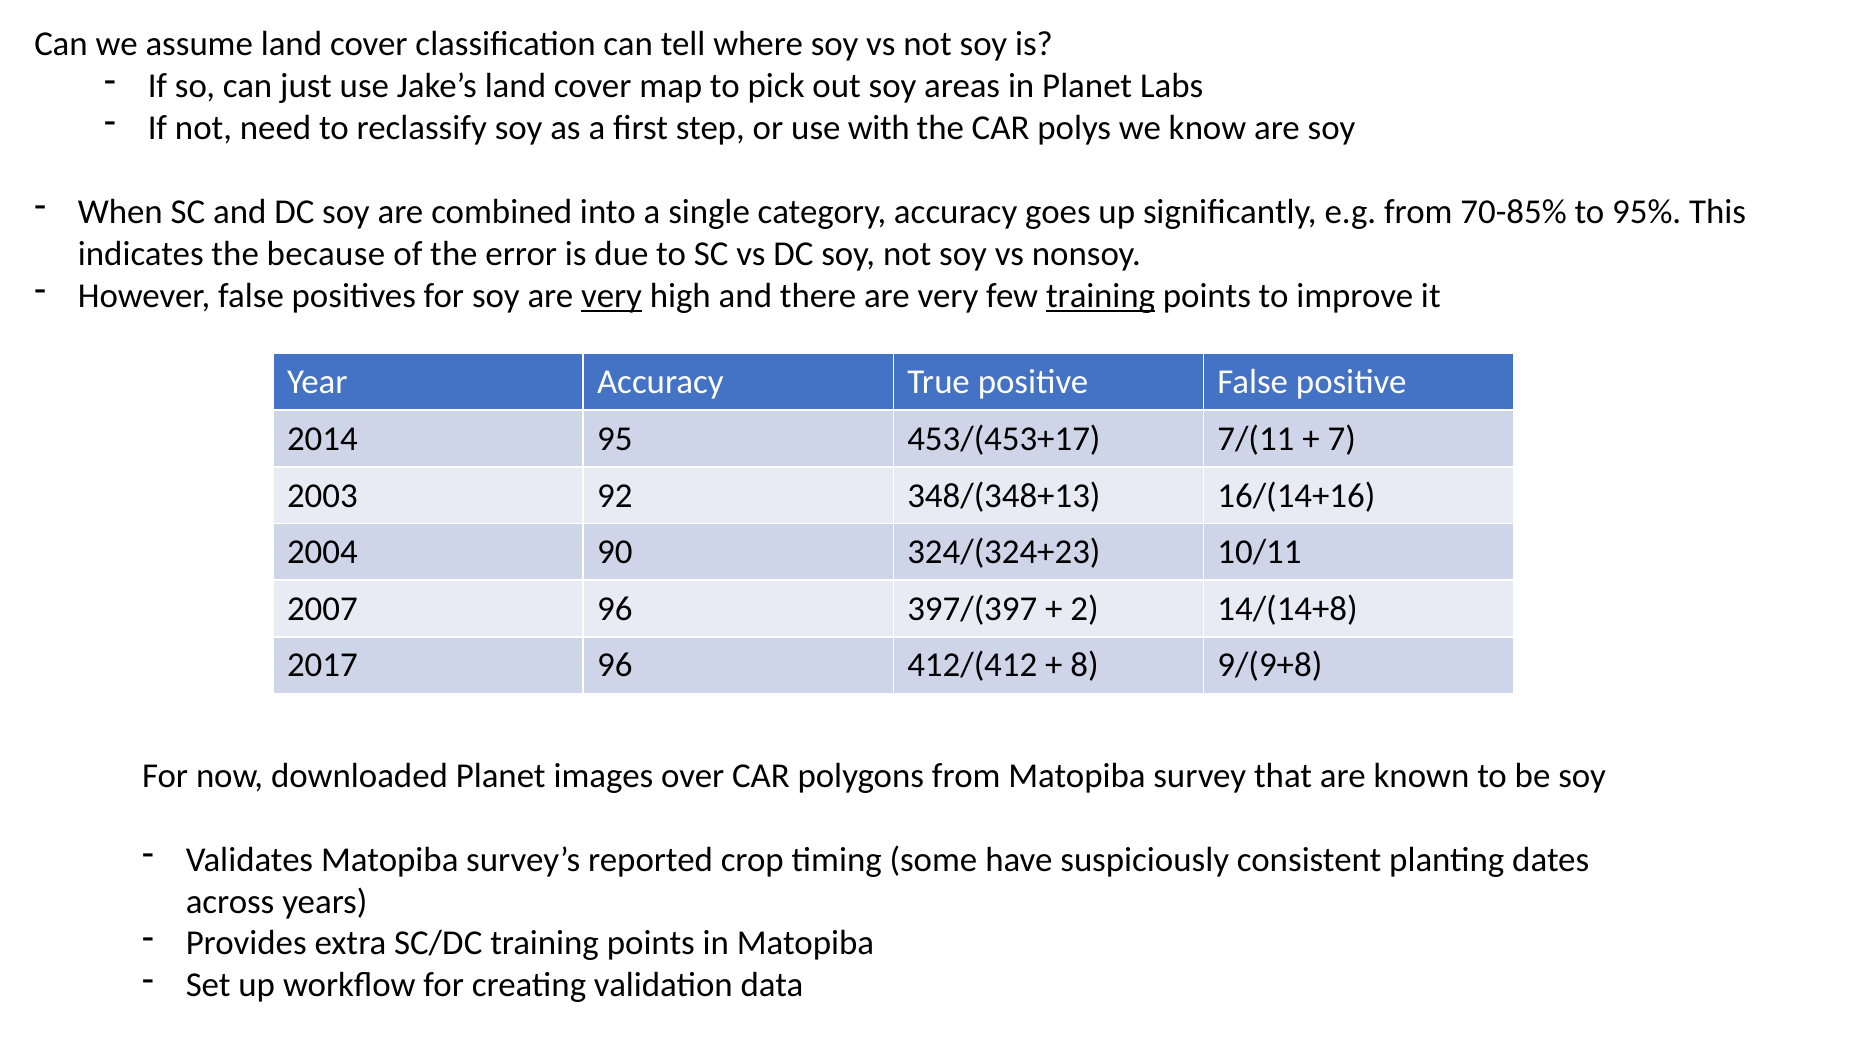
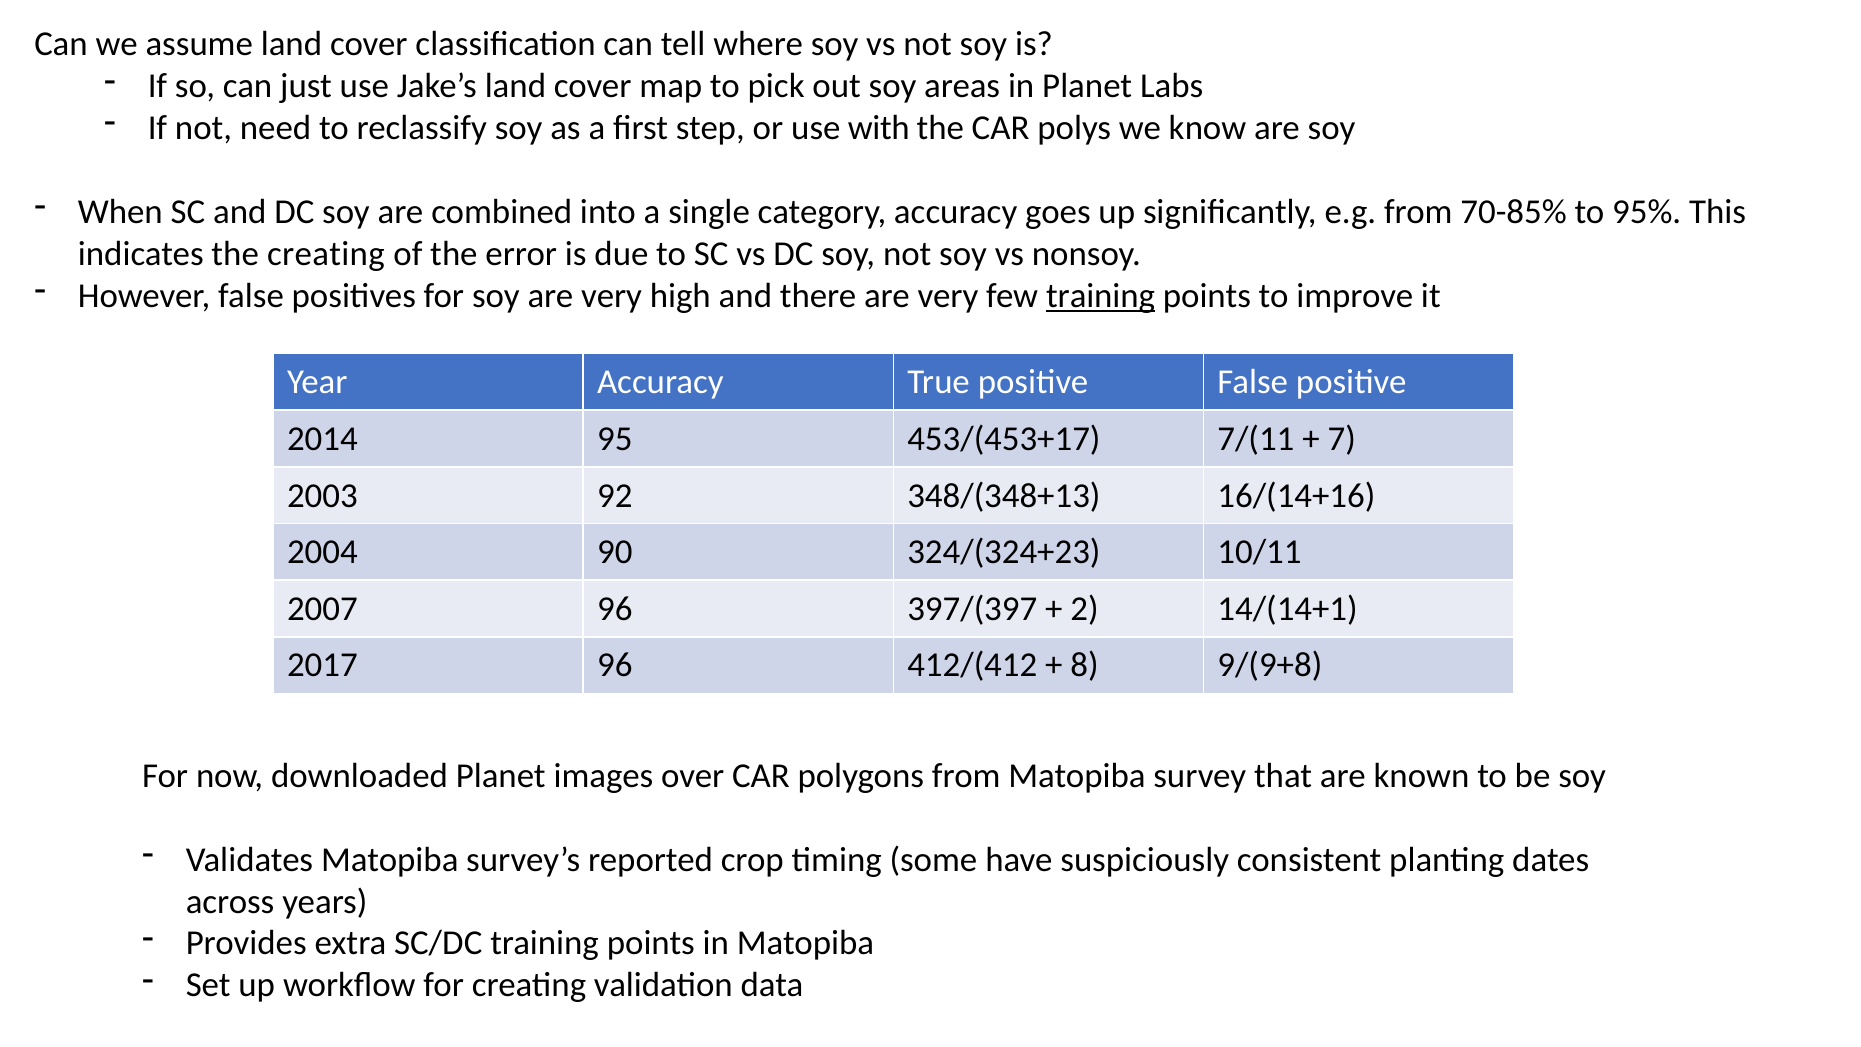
the because: because -> creating (326, 254)
very underline: present -> none (612, 296)
14/(14+8: 14/(14+8 -> 14/(14+1 (1288, 609)
